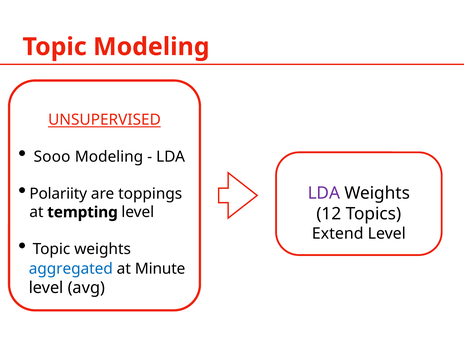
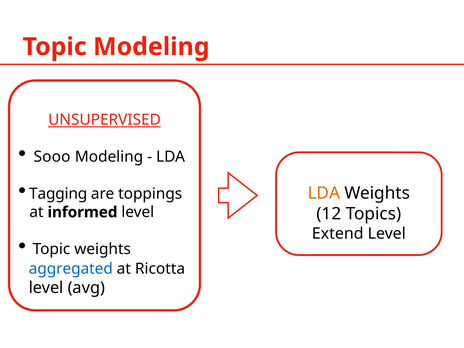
Polariity: Polariity -> Tagging (58, 194)
LDA colour: purple -> orange (324, 193)
tempting: tempting -> informed (83, 212)
Minute: Minute -> Ricotta (160, 269)
